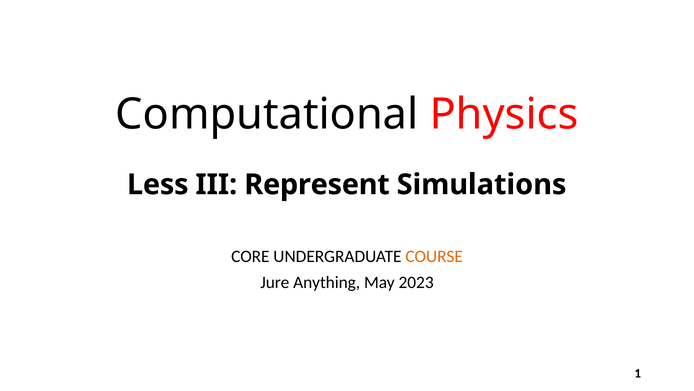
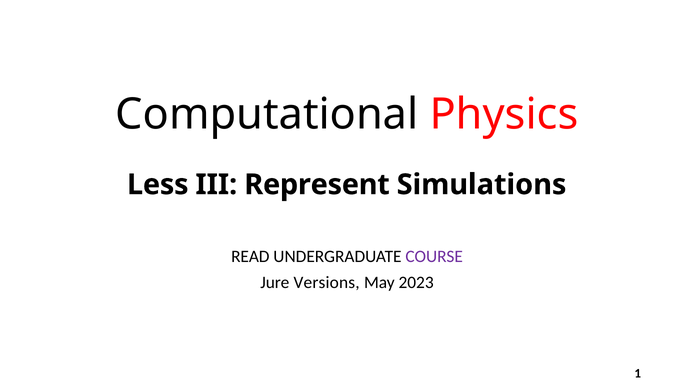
CORE: CORE -> READ (250, 256)
COURSE colour: orange -> purple (434, 256)
Anything: Anything -> Versions (327, 282)
